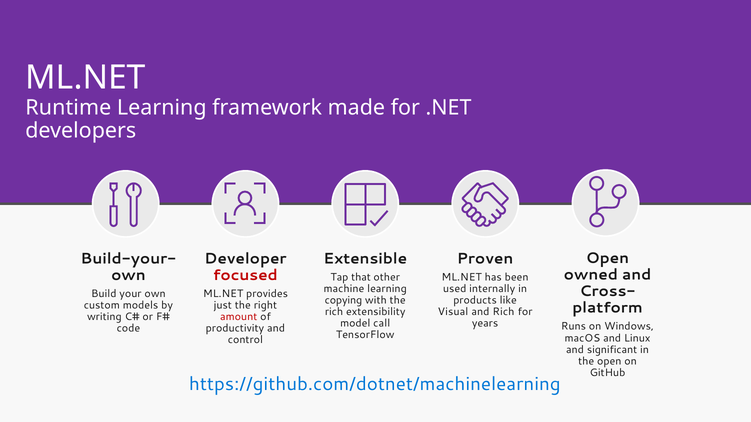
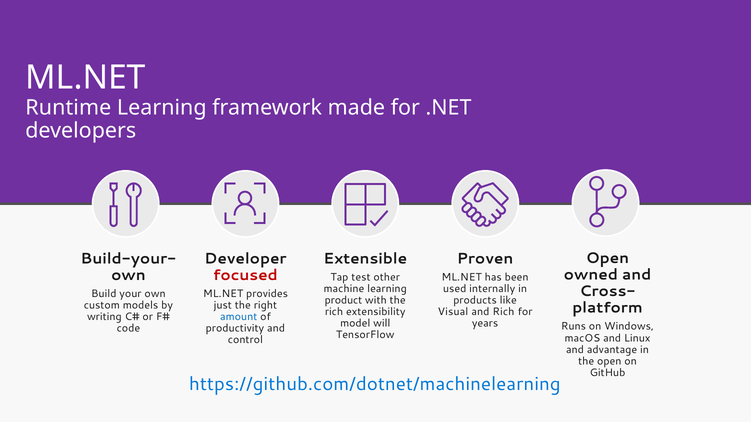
that: that -> test (361, 277)
copying: copying -> product (343, 301)
amount colour: red -> blue (239, 317)
call: call -> will (382, 324)
significant: significant -> advantage (612, 350)
